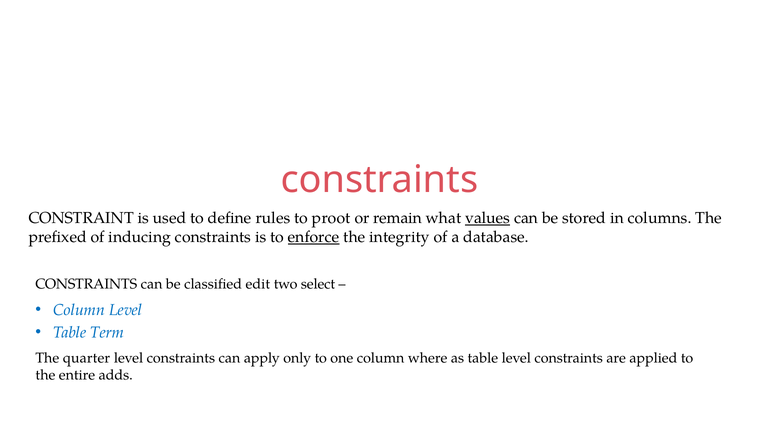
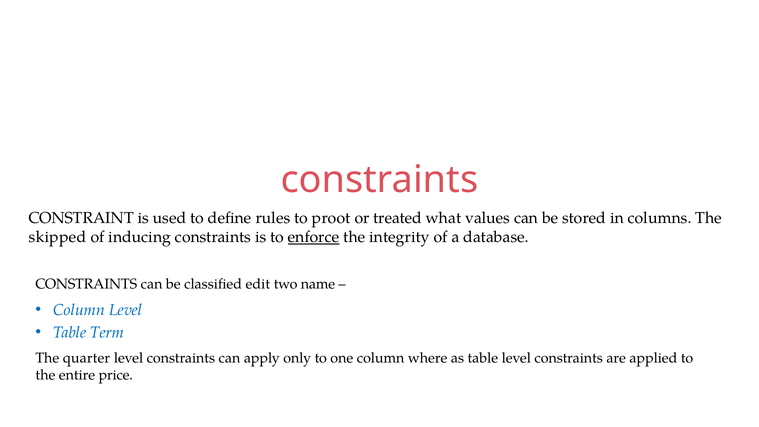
remain: remain -> treated (398, 218)
values underline: present -> none (488, 218)
prefixed: prefixed -> skipped (58, 237)
select: select -> name (318, 284)
adds: adds -> price (116, 375)
